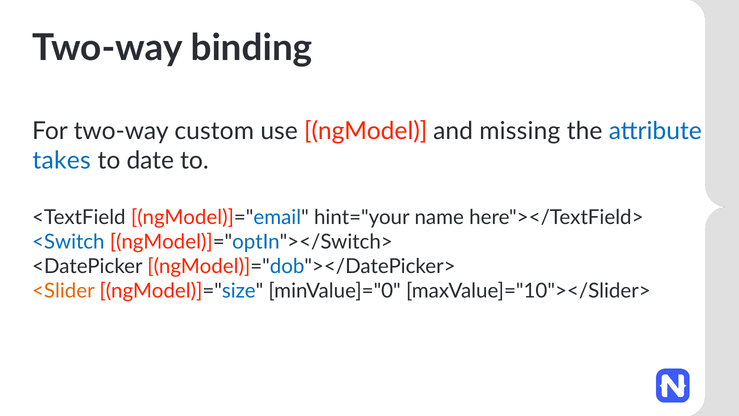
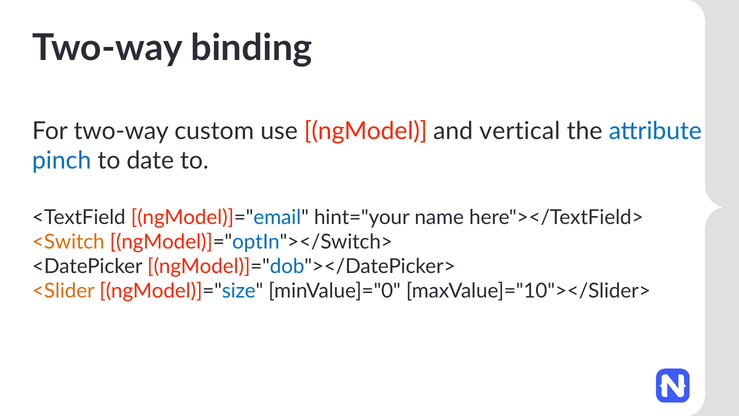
missing: missing -> vertical (520, 131)
takes: takes -> pinch (62, 161)
<Switch colour: blue -> orange (68, 242)
